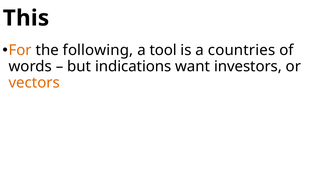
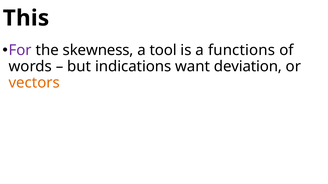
For colour: orange -> purple (20, 50)
following: following -> skewness (98, 50)
countries: countries -> functions (242, 50)
investors: investors -> deviation (248, 67)
